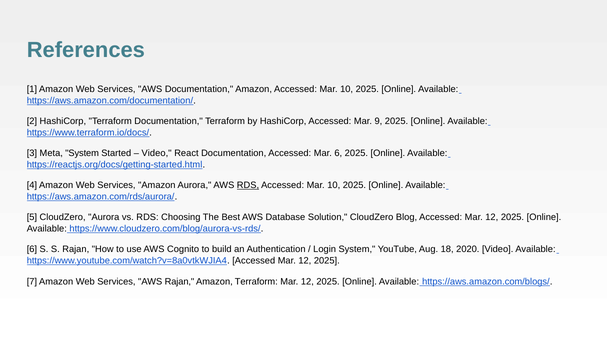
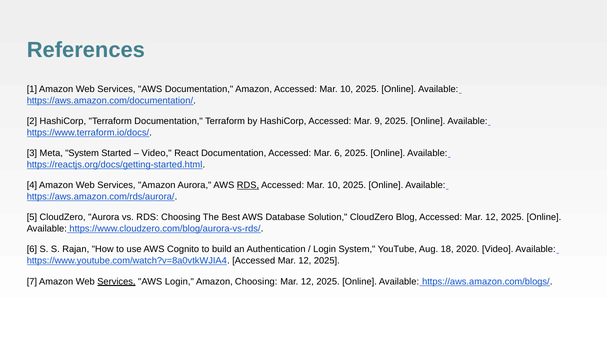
Services underline: none -> present (116, 282)
AWS Rajan: Rajan -> Login (179, 282)
Amazon Terraform: Terraform -> Choosing (256, 282)
